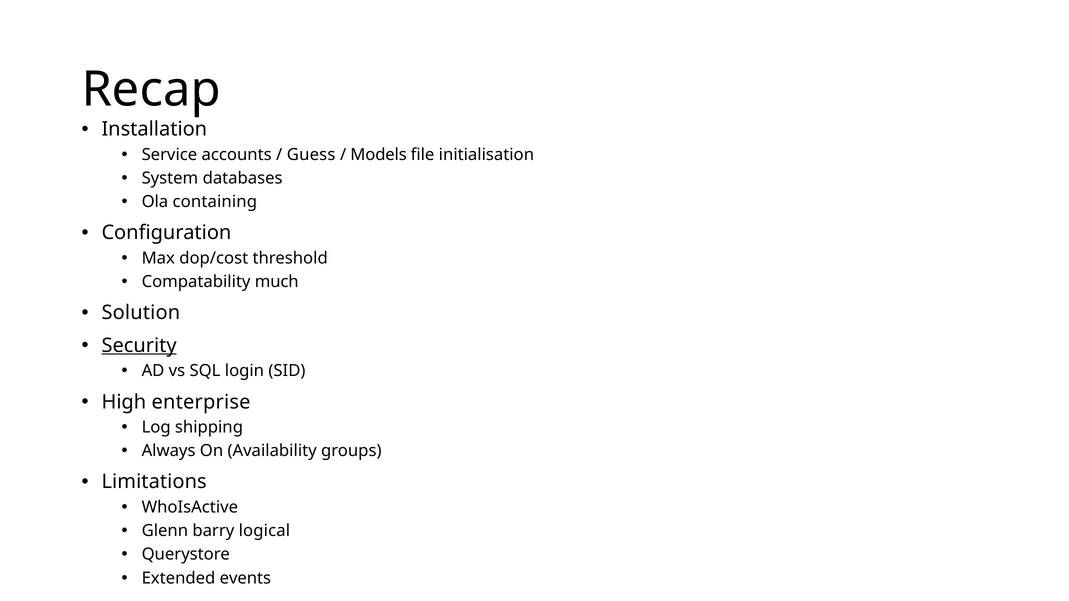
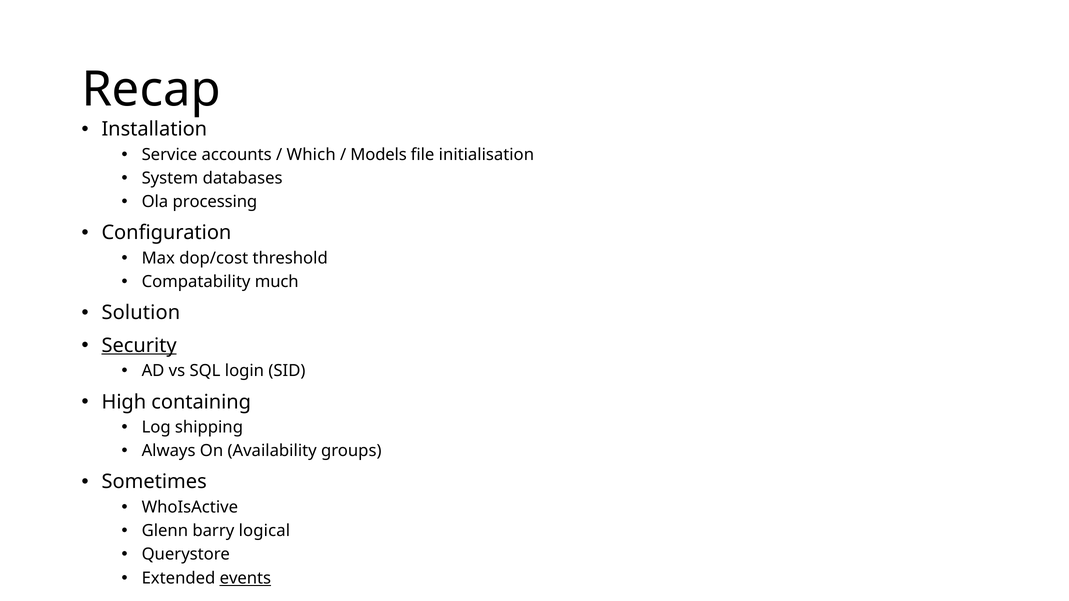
Guess: Guess -> Which (311, 155)
containing: containing -> processing (215, 202)
enterprise: enterprise -> containing (201, 402)
Limitations: Limitations -> Sometimes (154, 482)
events underline: none -> present (245, 578)
